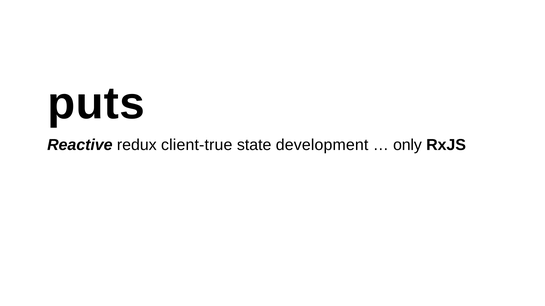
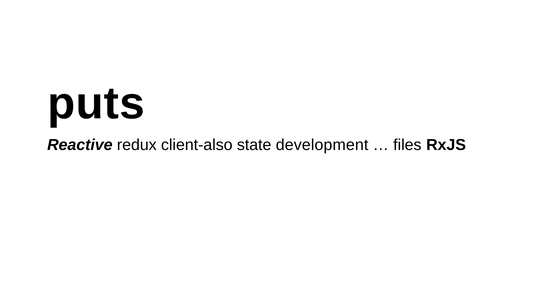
client-true: client-true -> client-also (197, 145)
only: only -> files (407, 145)
